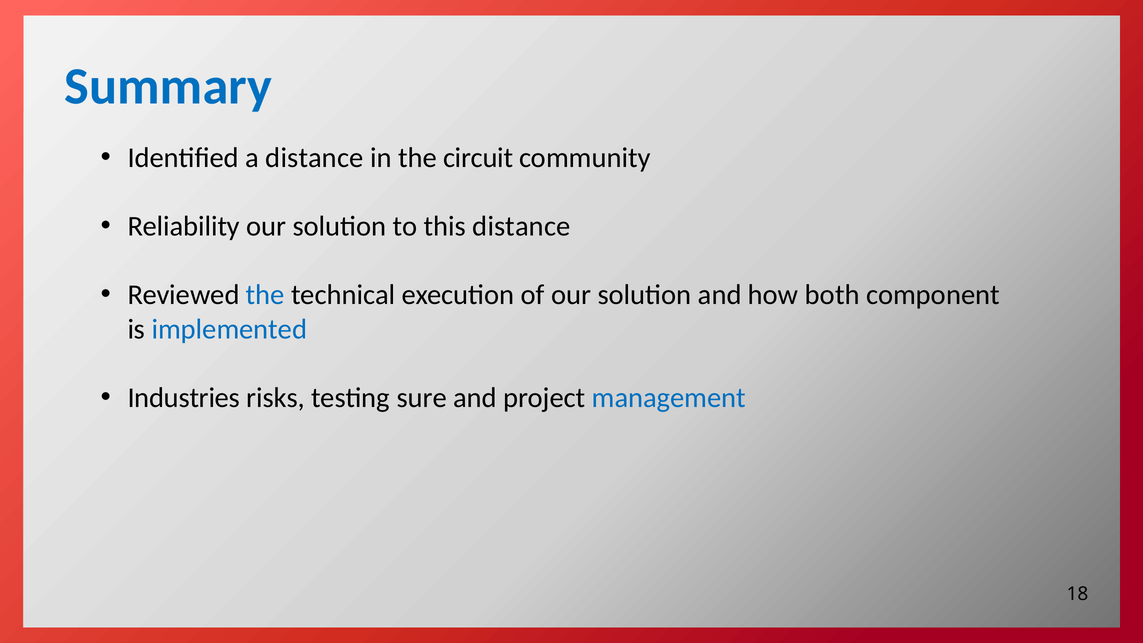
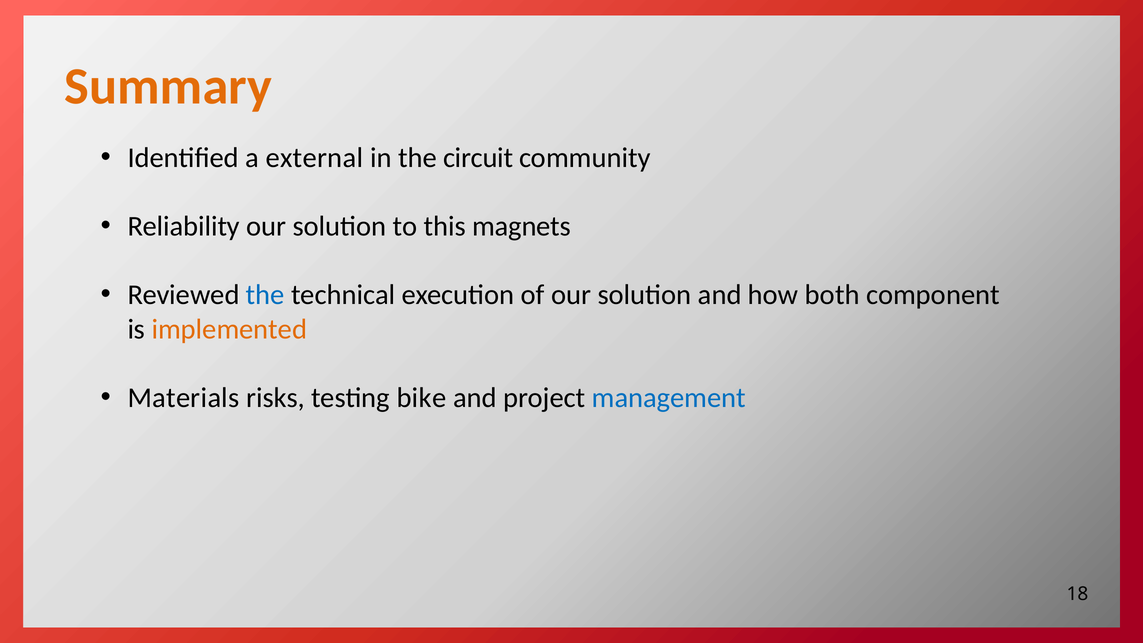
Summary colour: blue -> orange (168, 87)
a distance: distance -> external (314, 158)
this distance: distance -> magnets (522, 226)
implemented colour: blue -> orange (229, 329)
Industries: Industries -> Materials (184, 398)
sure: sure -> bike (421, 398)
